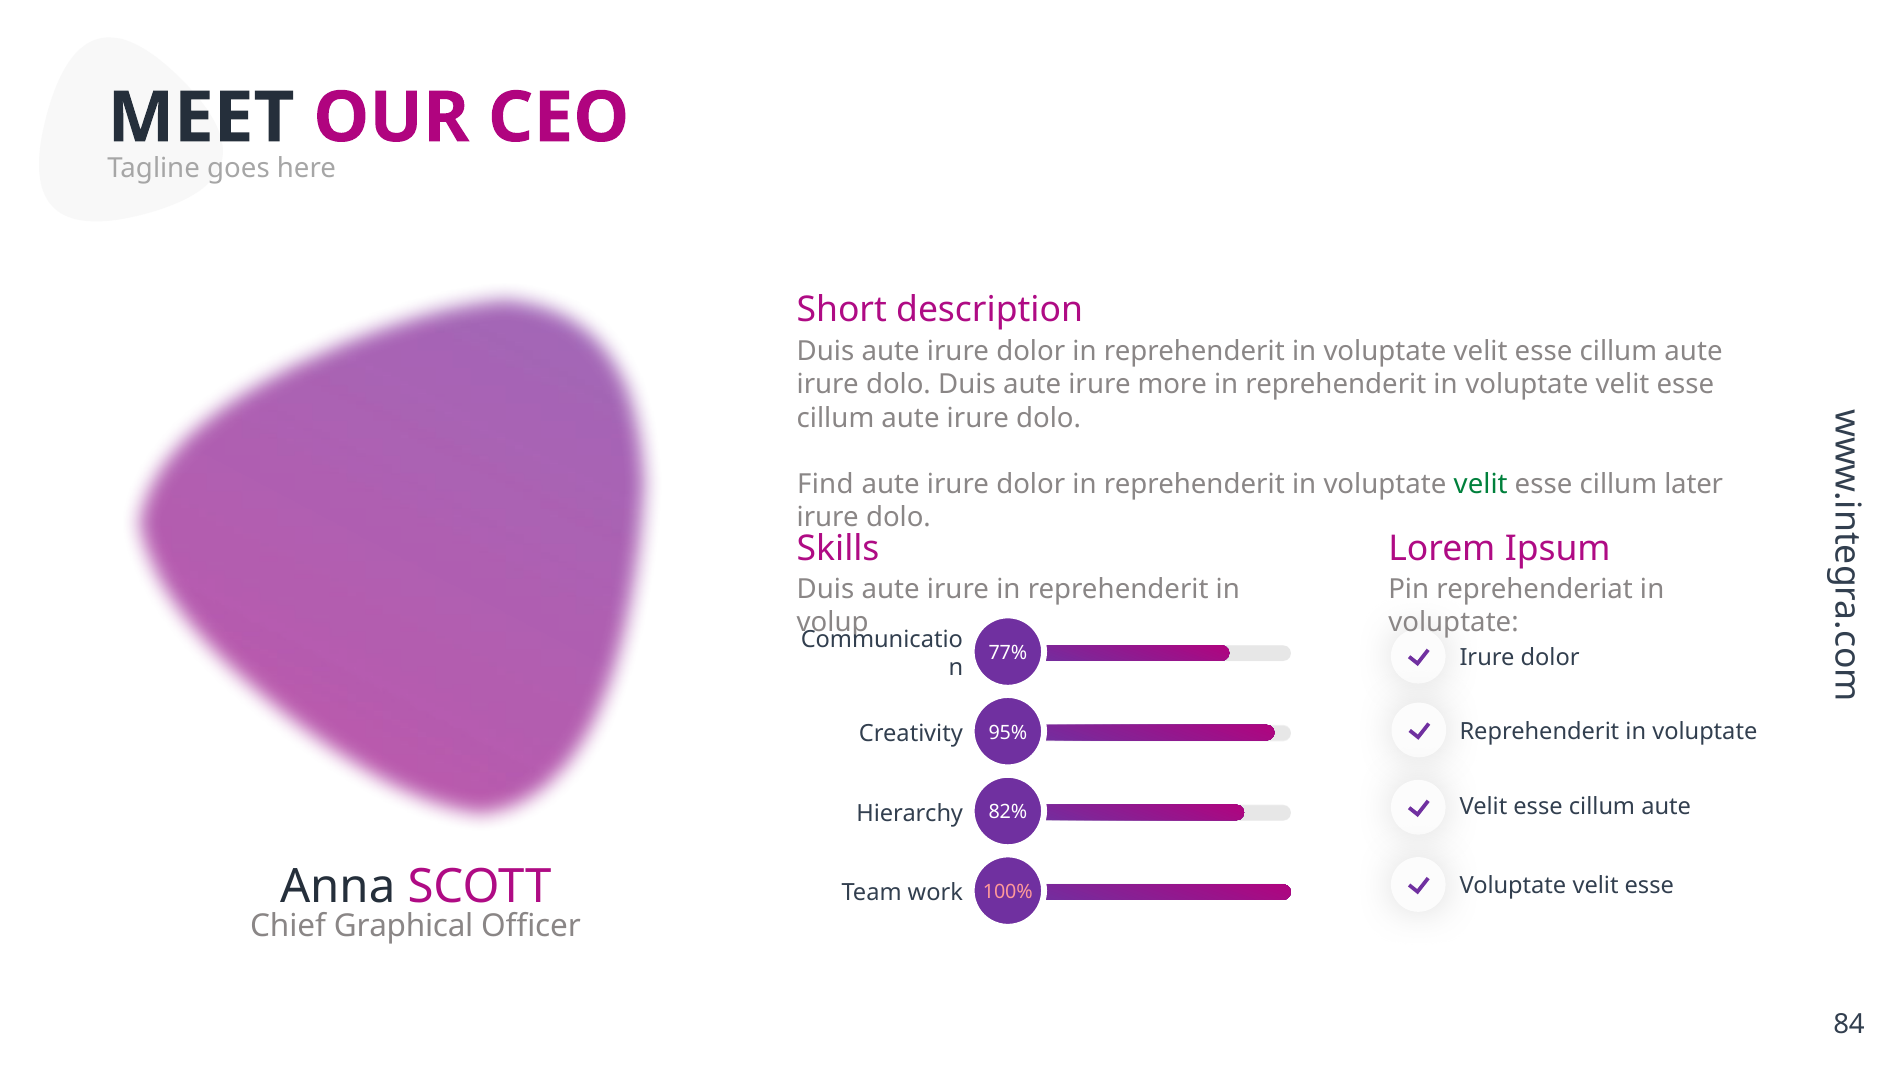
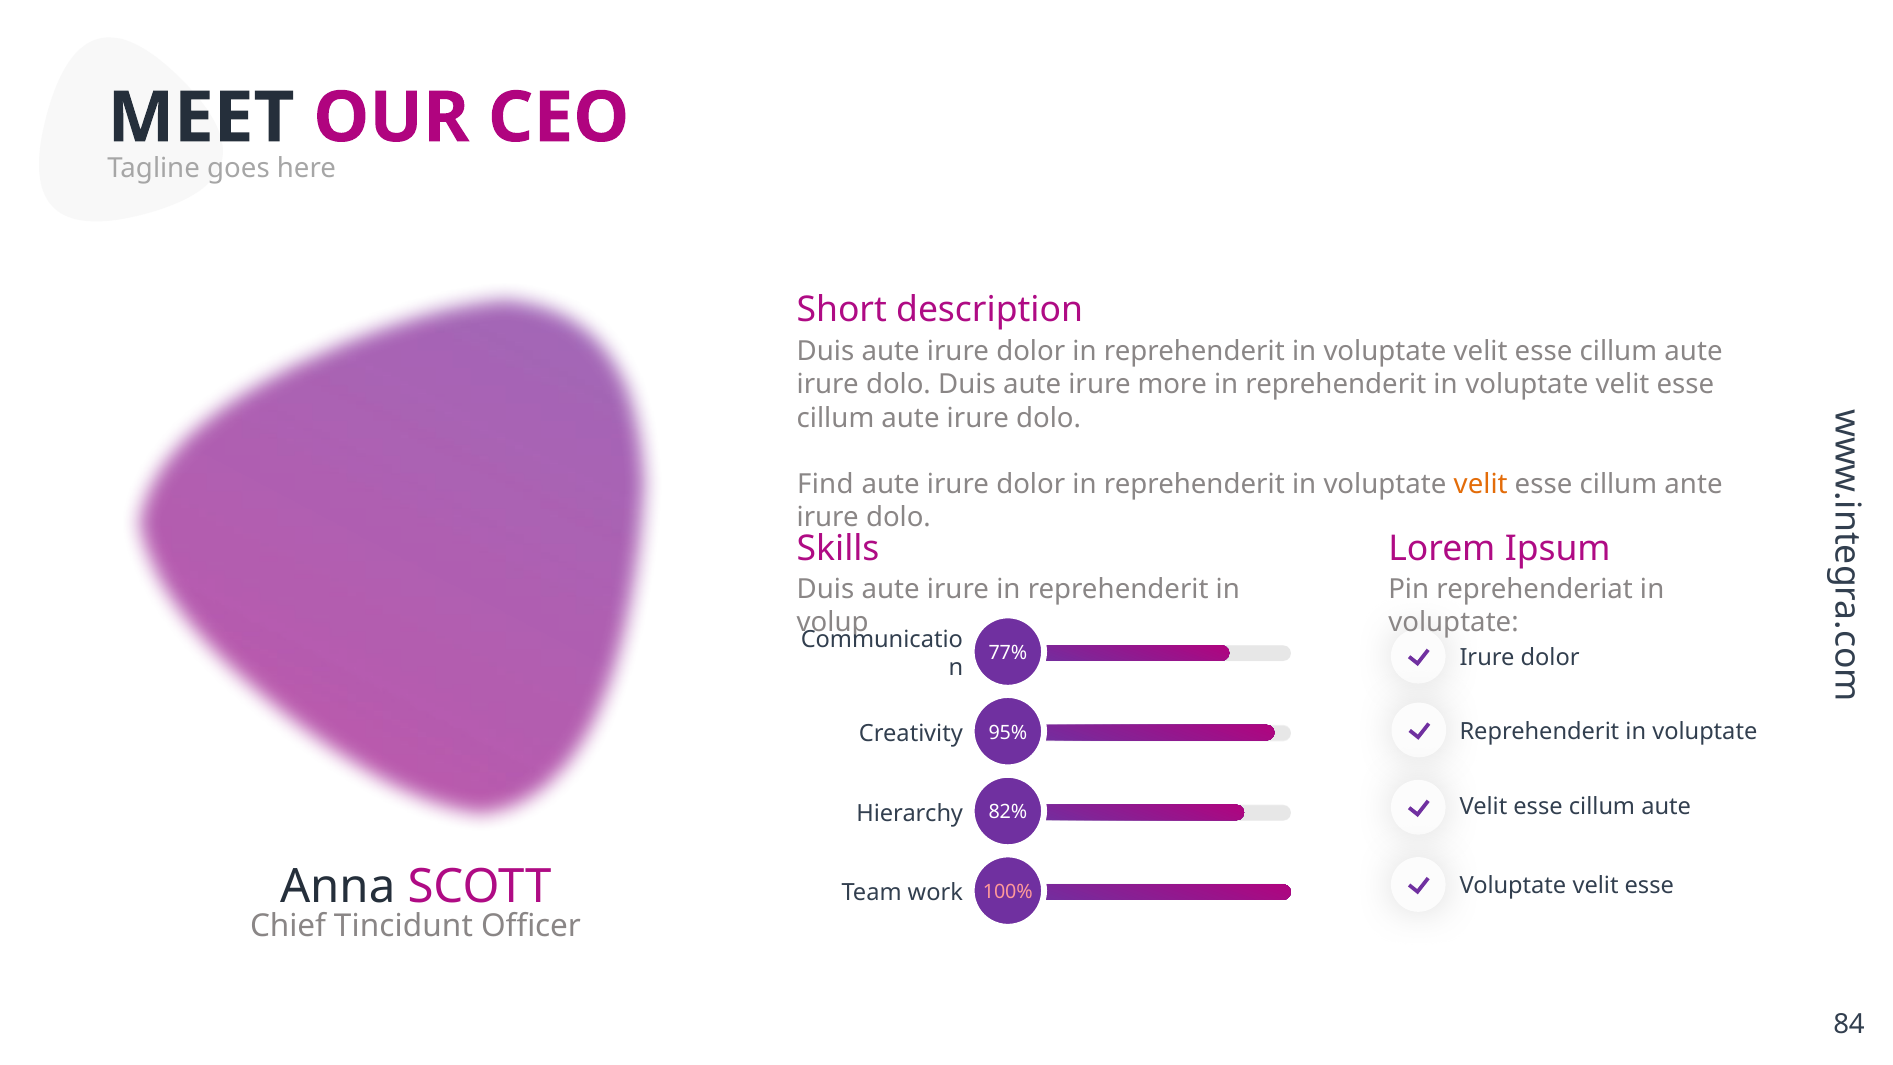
velit colour: green -> orange (1481, 484)
later: later -> ante (1694, 484)
Graphical: Graphical -> Tincidunt (403, 926)
